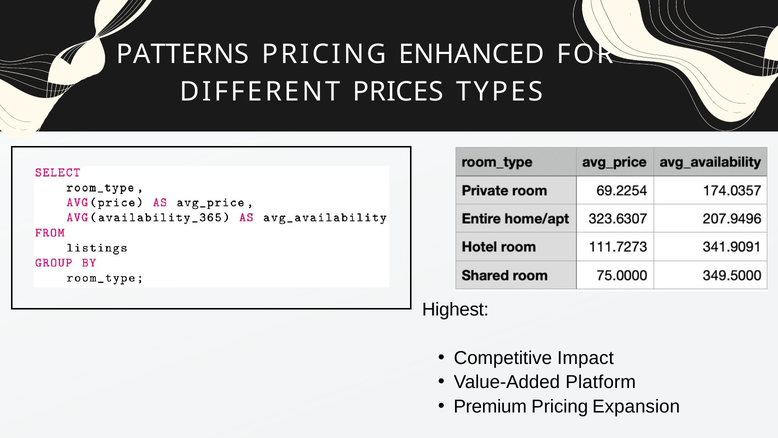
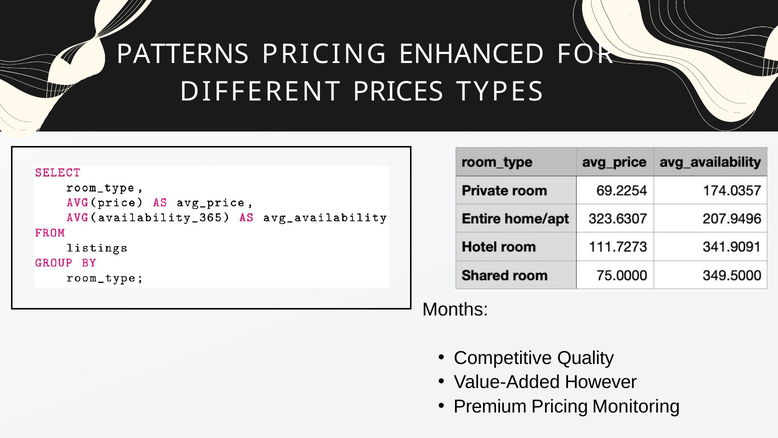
Highest: Highest -> Months (455, 310)
Impact: Impact -> Quality (586, 358)
Platform: Platform -> However (601, 382)
Expansion: Expansion -> Monitoring (636, 406)
